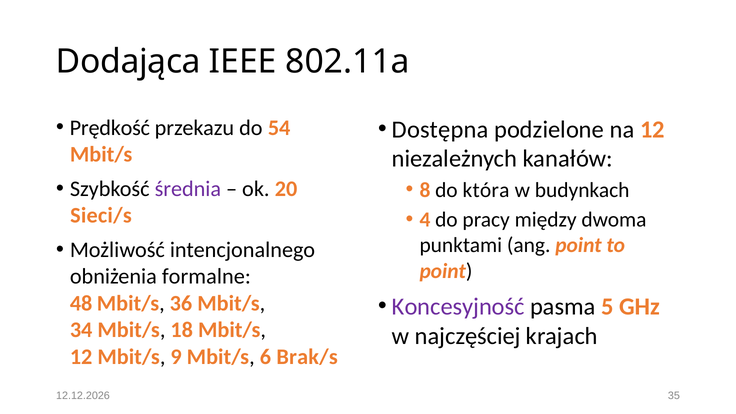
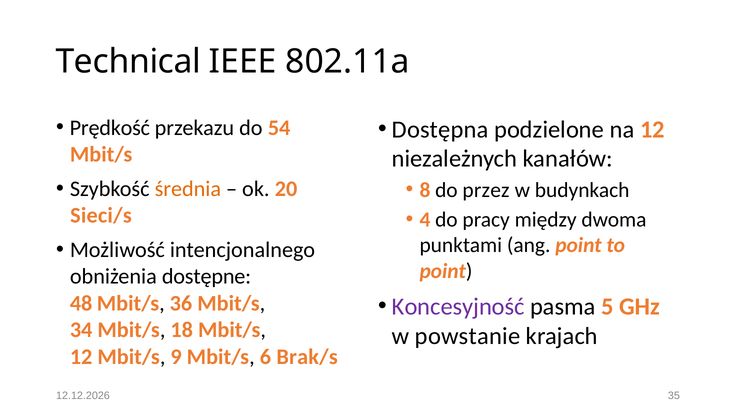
Dodająca: Dodająca -> Technical (128, 62)
średnia colour: purple -> orange (188, 189)
która: która -> przez (486, 190)
formalne: formalne -> dostępne (207, 277)
najczęściej: najczęściej -> powstanie (468, 336)
